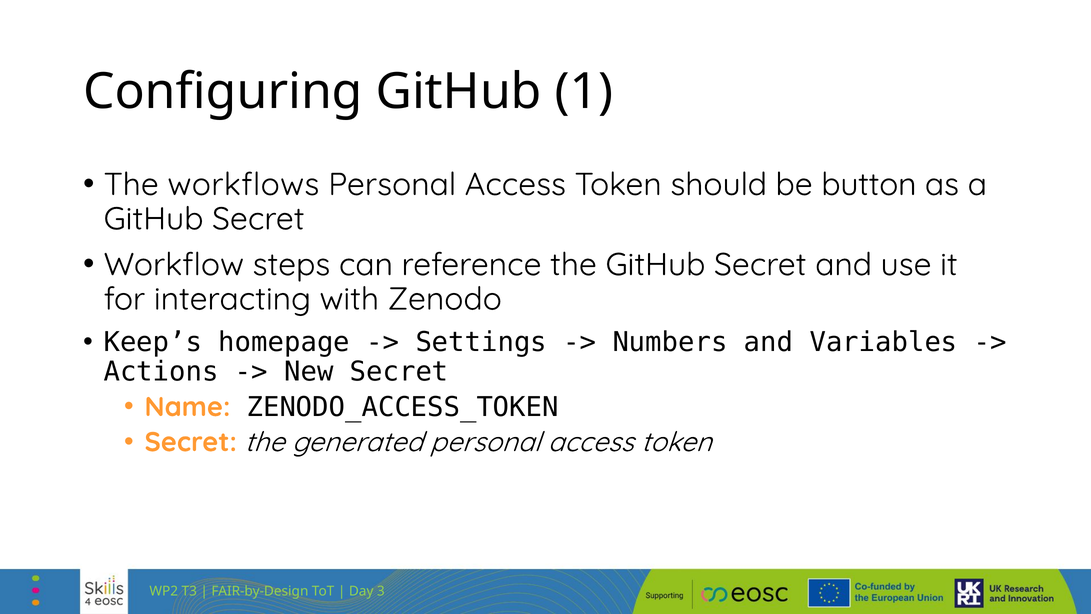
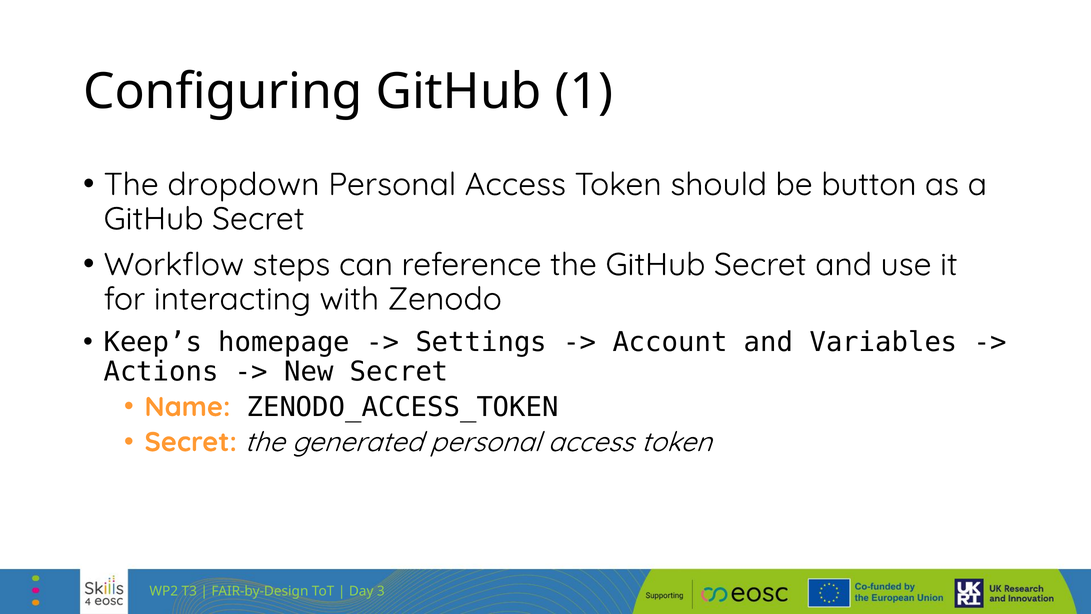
workflows: workflows -> dropdown (243, 184)
Numbers: Numbers -> Account (670, 342)
